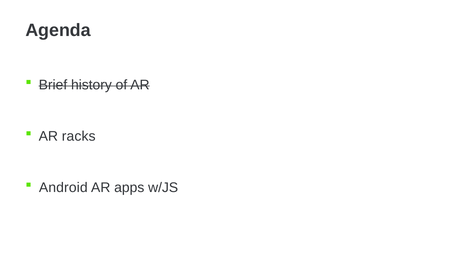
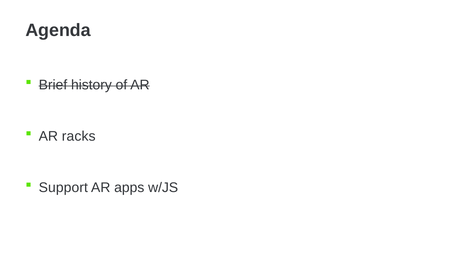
Android: Android -> Support (63, 187)
